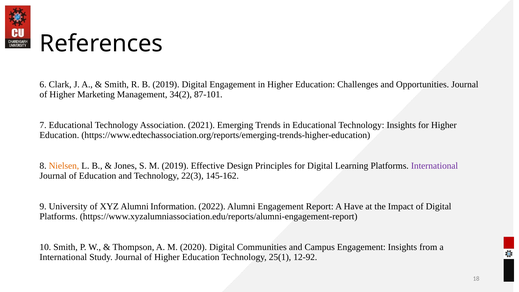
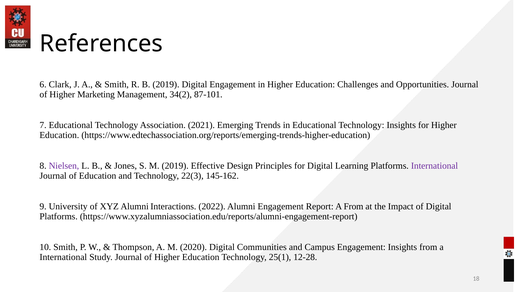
Nielsen colour: orange -> purple (64, 166)
Information: Information -> Interactions (173, 206)
A Have: Have -> From (354, 206)
12-92: 12-92 -> 12-28 (305, 257)
